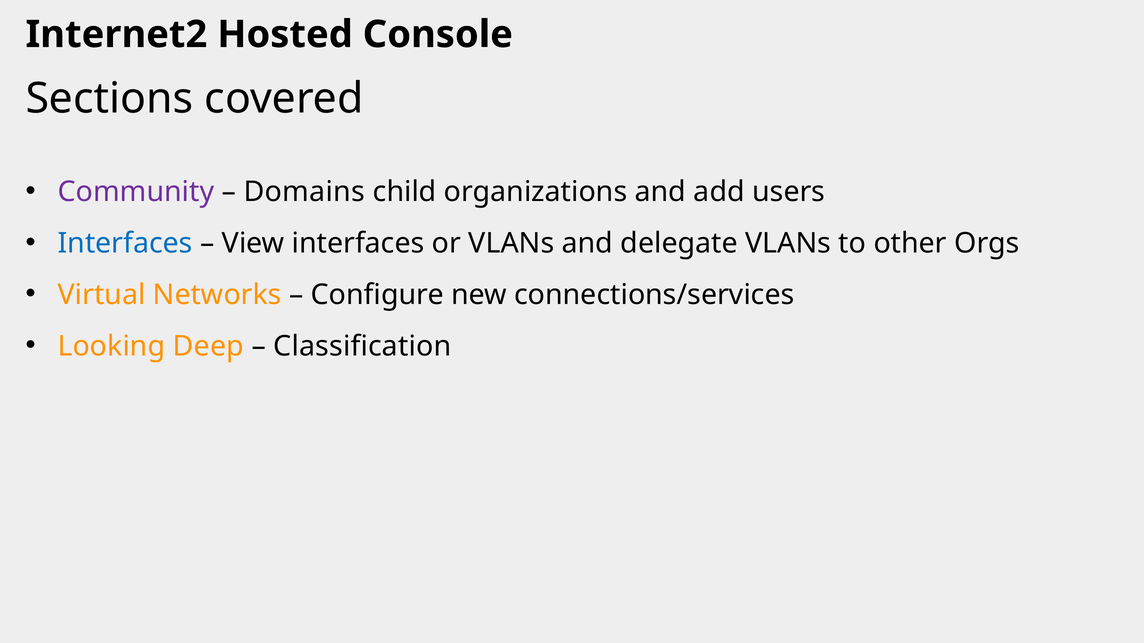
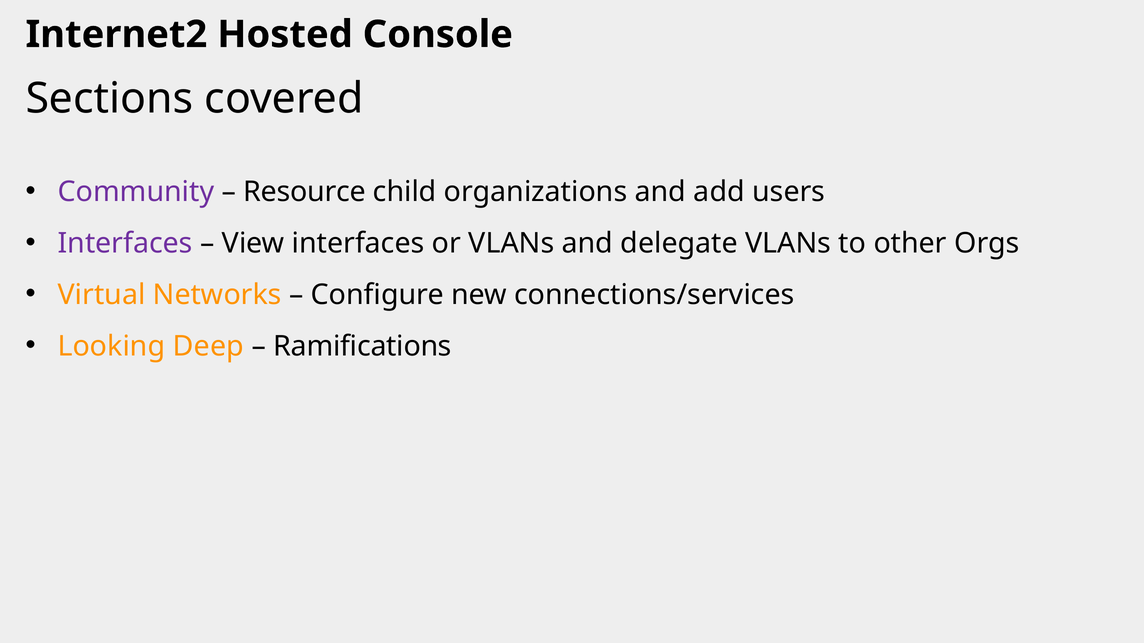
Domains: Domains -> Resource (305, 192)
Interfaces colour: blue -> purple (125, 243)
Classification: Classification -> Ramifications (363, 346)
